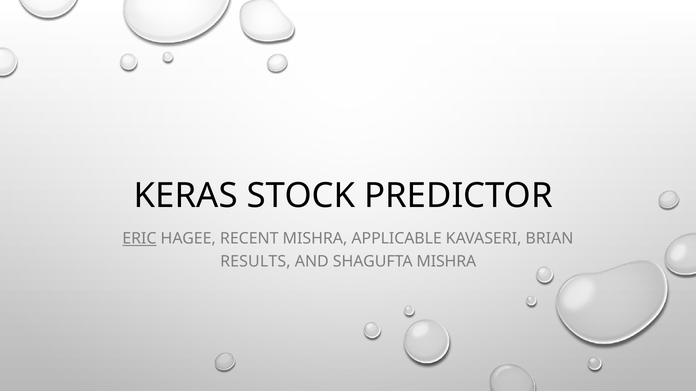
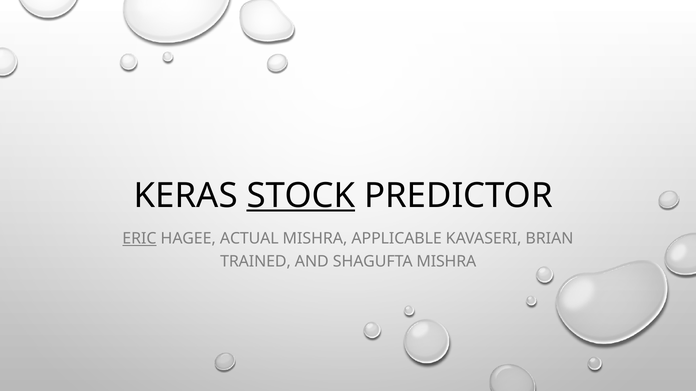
STOCK underline: none -> present (301, 196)
RECENT: RECENT -> ACTUAL (249, 239)
RESULTS: RESULTS -> TRAINED (255, 262)
